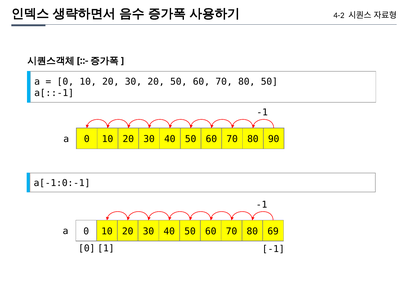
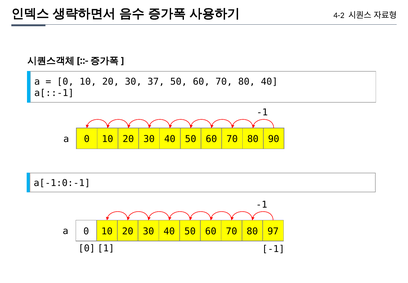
30 20: 20 -> 37 (156, 82)
80 50: 50 -> 40 (269, 82)
69: 69 -> 97 (273, 231)
